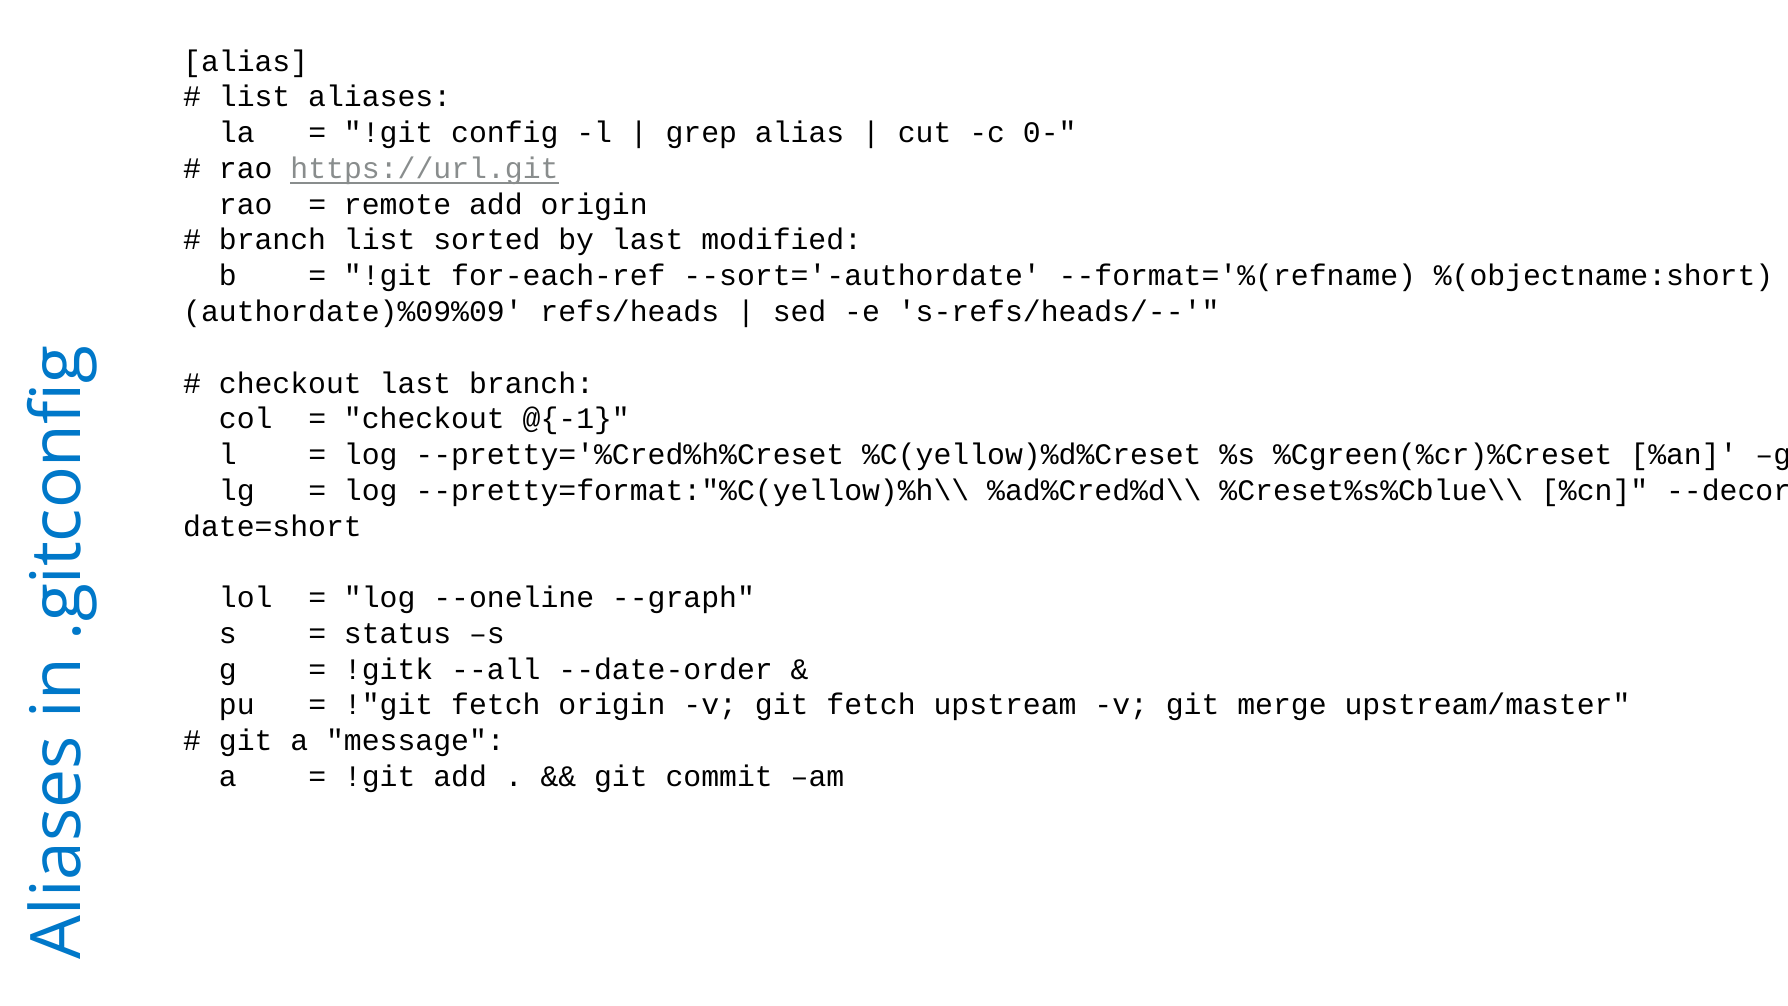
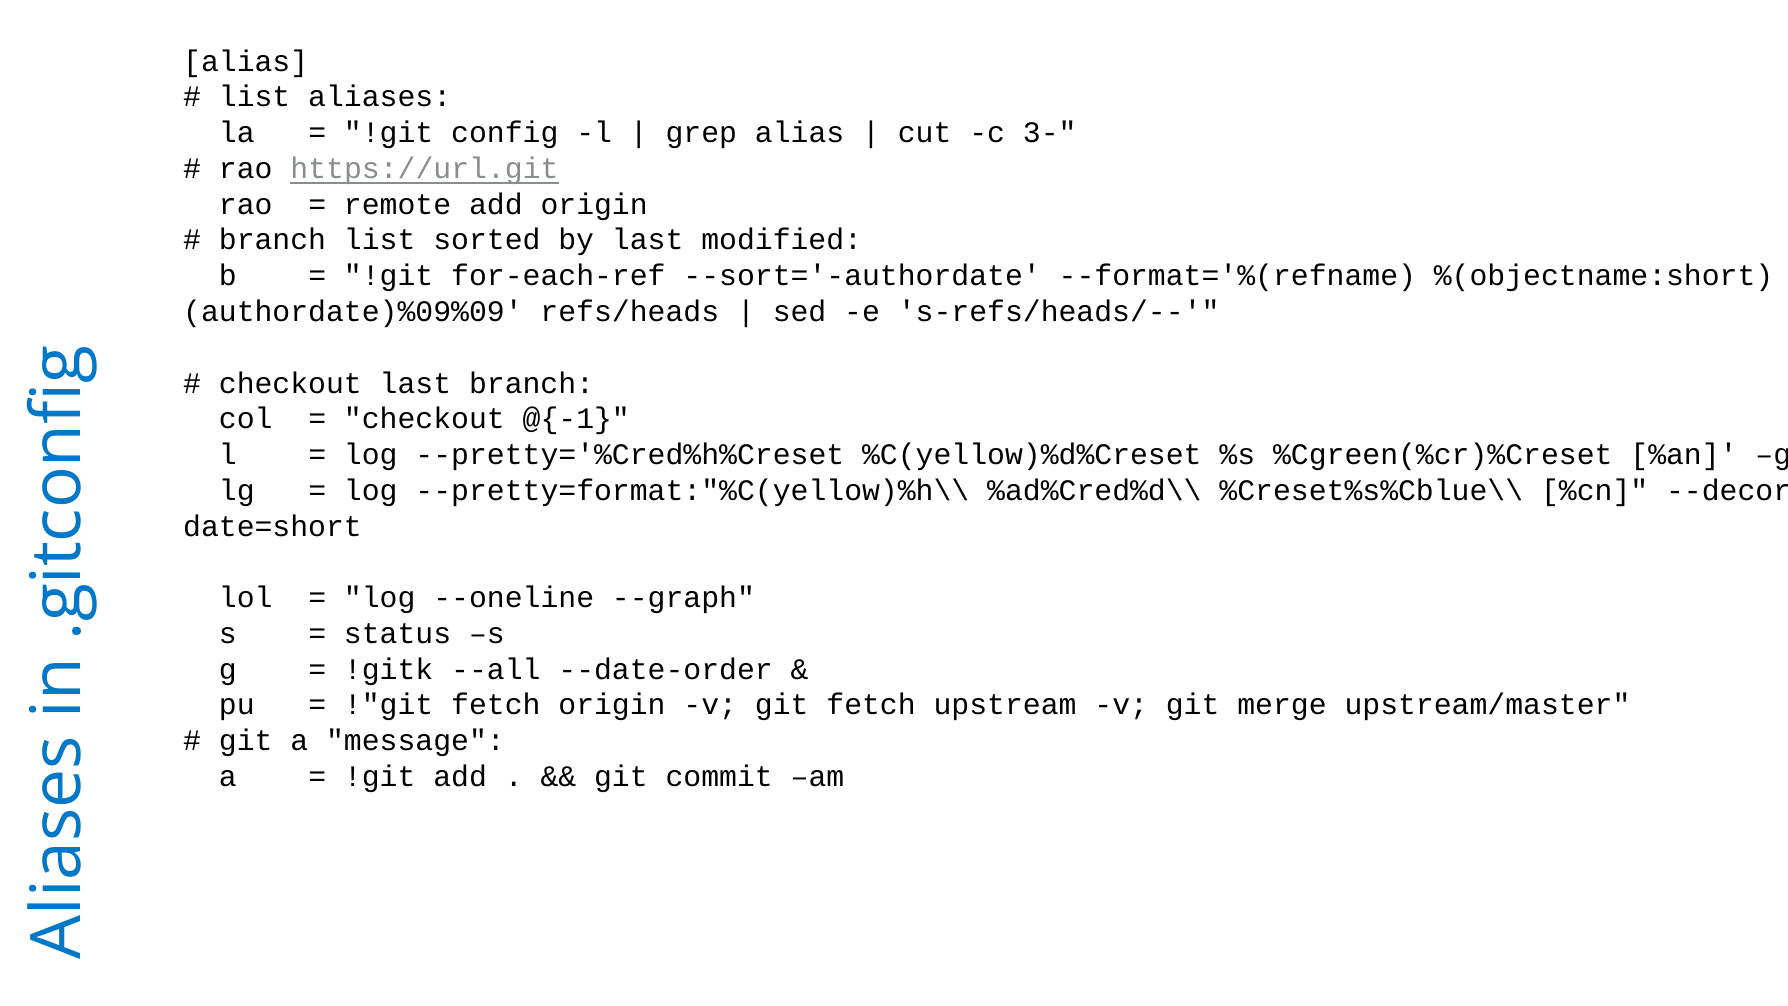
0-: 0- -> 3- (1050, 133)
